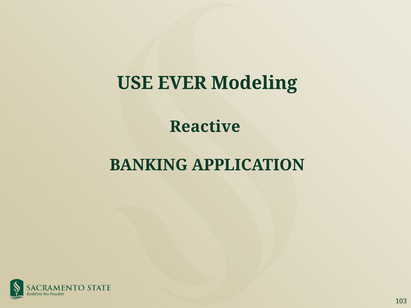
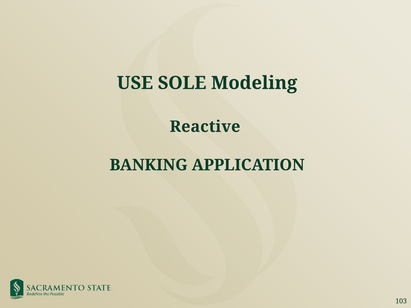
EVER: EVER -> SOLE (182, 83)
